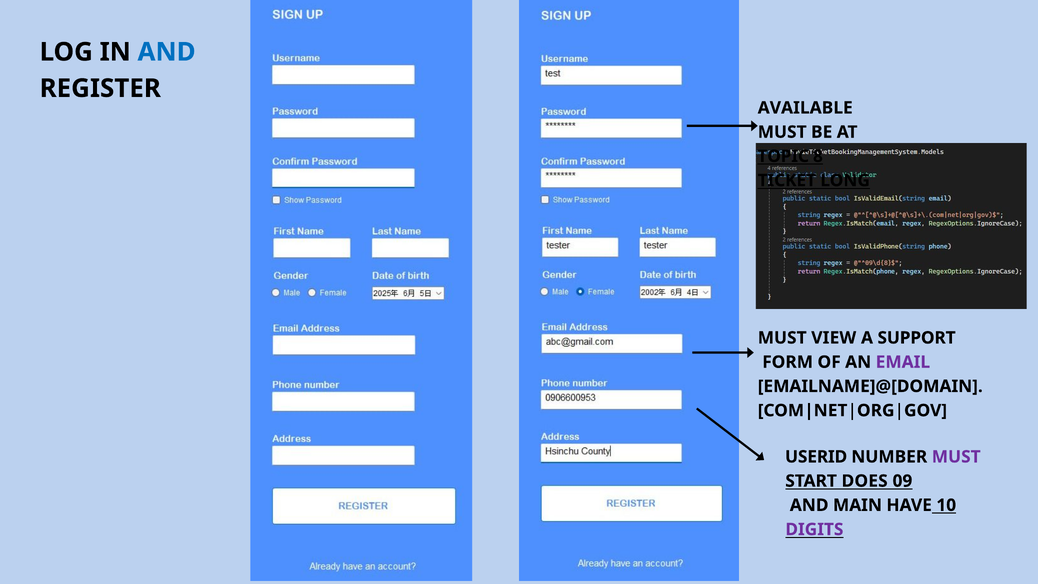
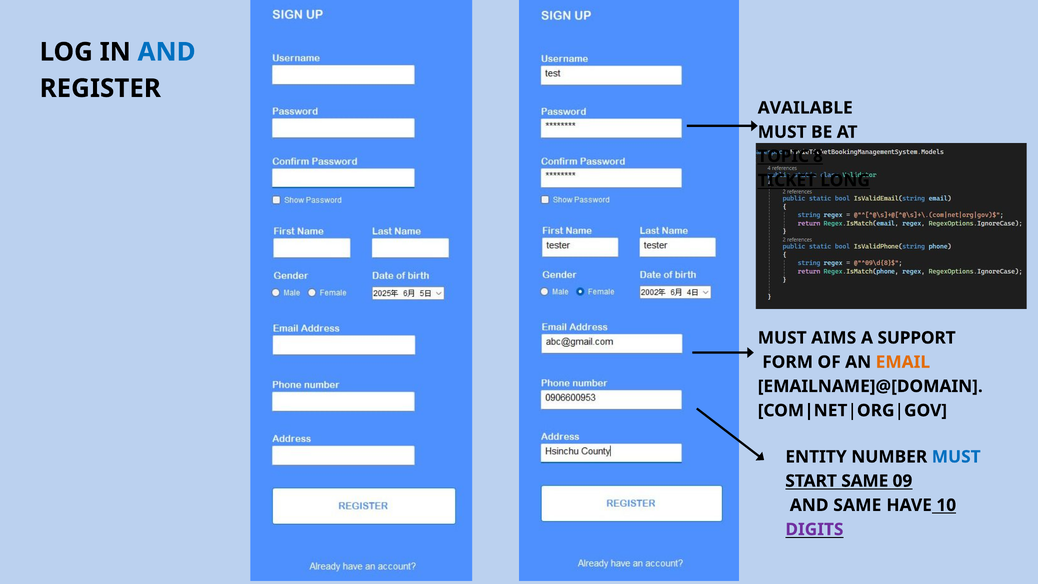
VIEW: VIEW -> AIMS (834, 338)
EMAIL colour: purple -> orange (903, 362)
USERID: USERID -> ENTITY (816, 457)
MUST colour: purple -> blue (956, 457)
START DOES: DOES -> SAME (865, 481)
AND MAIN: MAIN -> SAME (857, 505)
